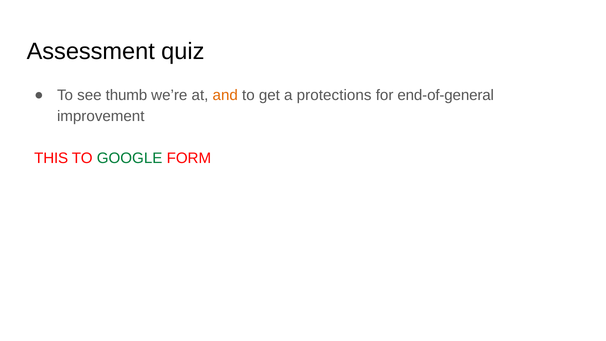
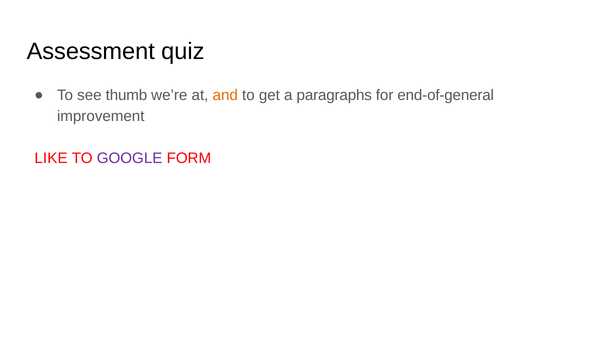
protections: protections -> paragraphs (334, 95)
THIS: THIS -> LIKE (51, 158)
GOOGLE colour: green -> purple (130, 158)
